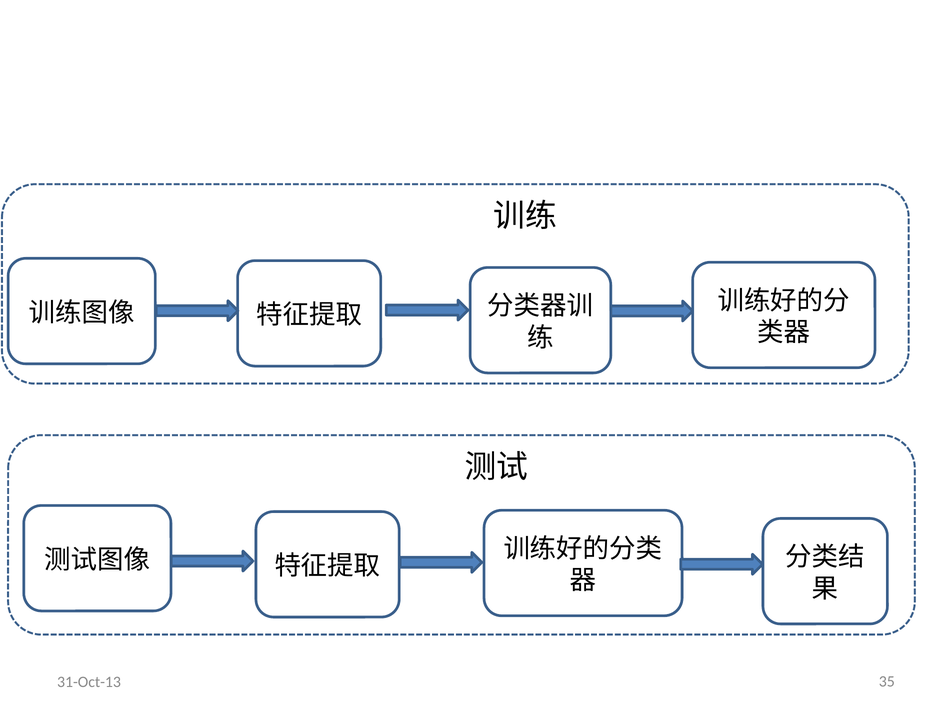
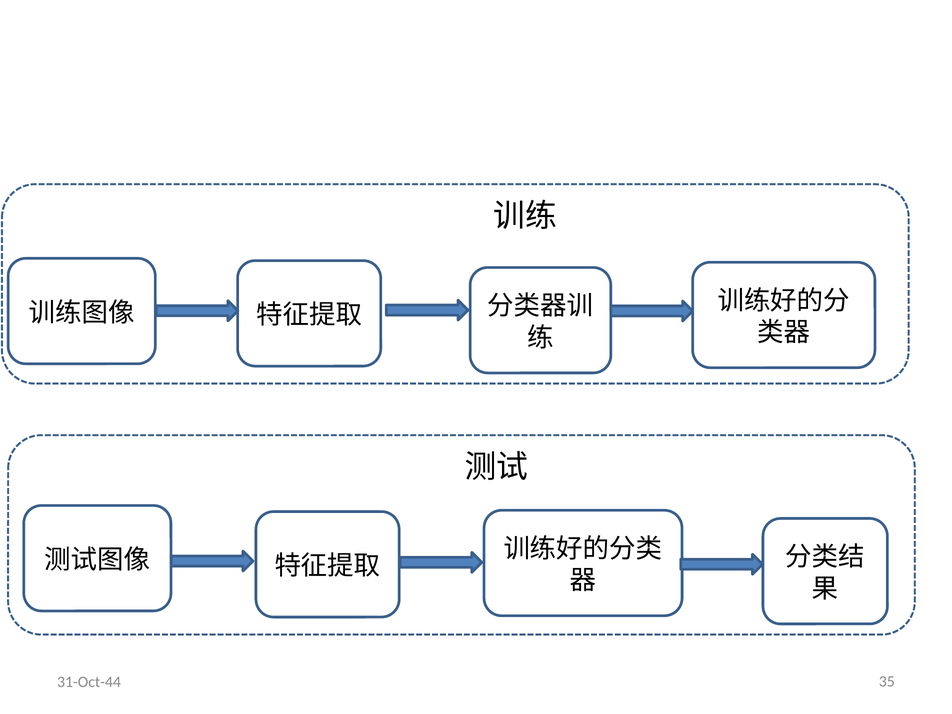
31-Oct-13: 31-Oct-13 -> 31-Oct-44 (89, 682)
